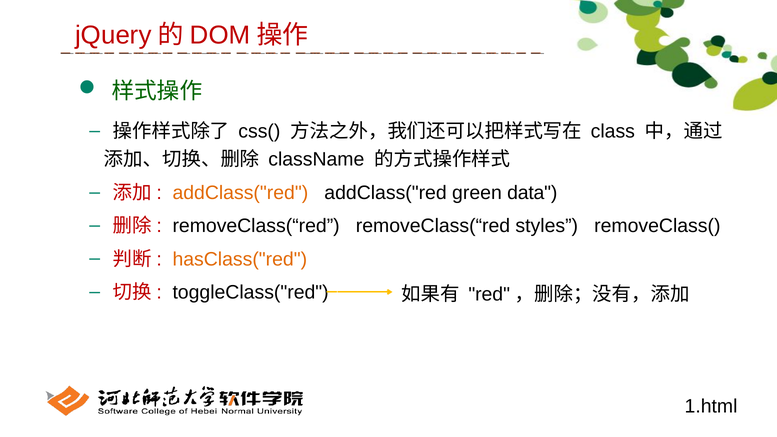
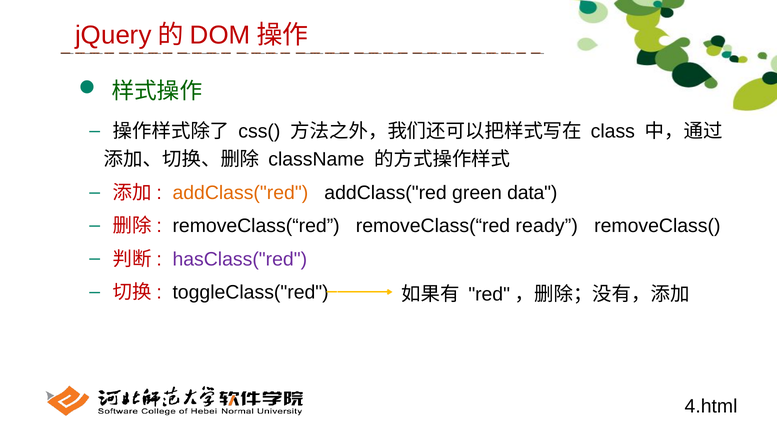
styles: styles -> ready (547, 226)
hasClass("red colour: orange -> purple (240, 259)
1.html: 1.html -> 4.html (711, 406)
